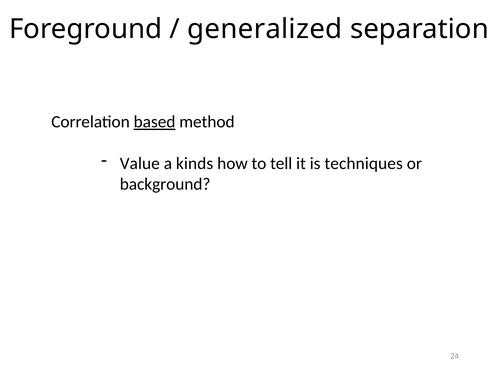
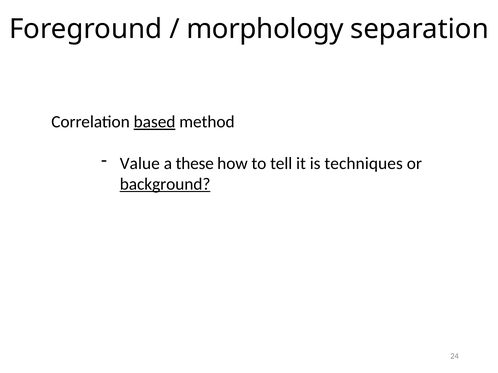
generalized: generalized -> morphology (265, 29)
kinds: kinds -> these (195, 164)
background underline: none -> present (165, 184)
